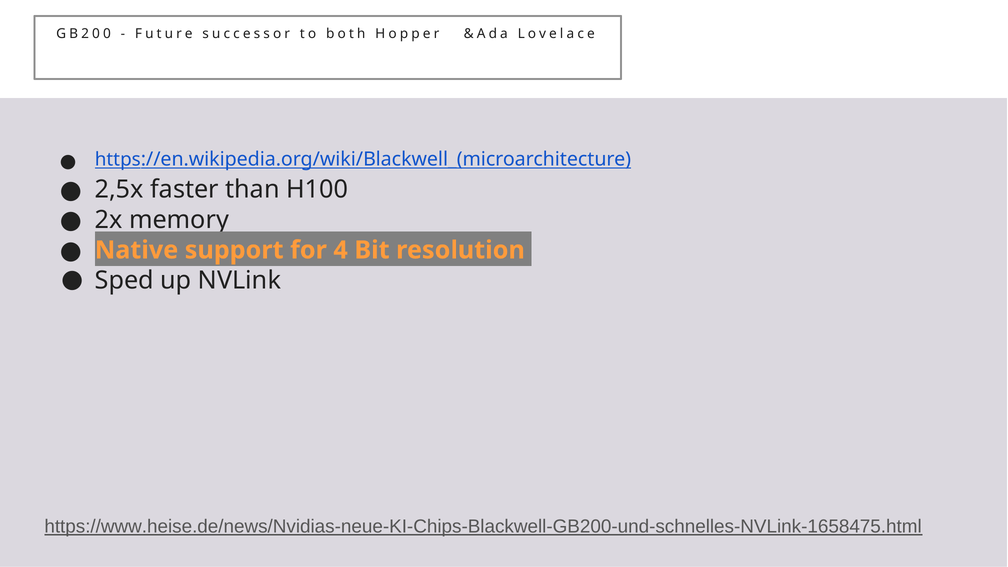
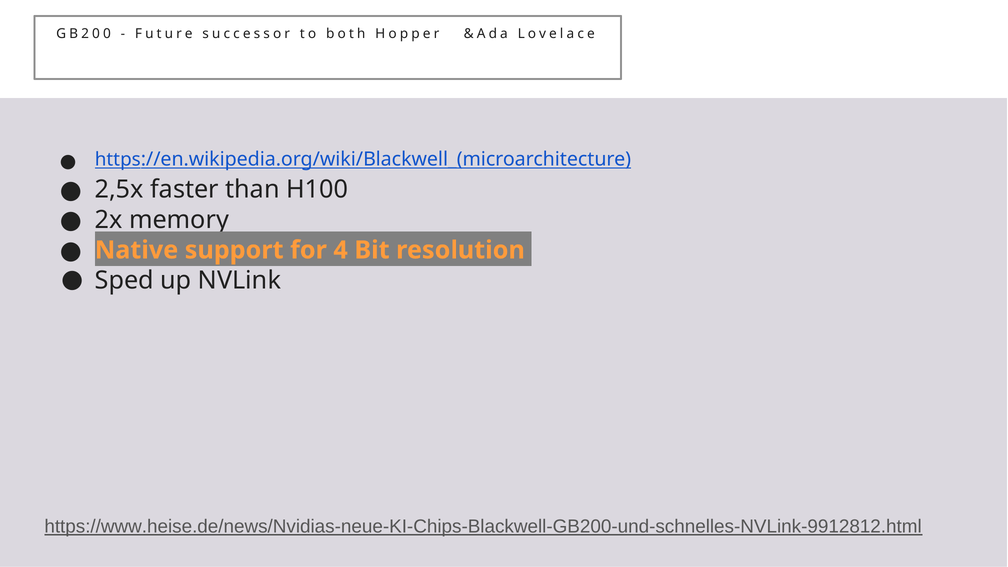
https://www.heise.de/news/Nvidias-neue-KI-Chips-Blackwell-GB200-und-schnelles-NVLink-1658475.html: https://www.heise.de/news/Nvidias-neue-KI-Chips-Blackwell-GB200-und-schnelles-NVLink-1658475.html -> https://www.heise.de/news/Nvidias-neue-KI-Chips-Blackwell-GB200-und-schnelles-NVLink-9912812.html (483, 526)
